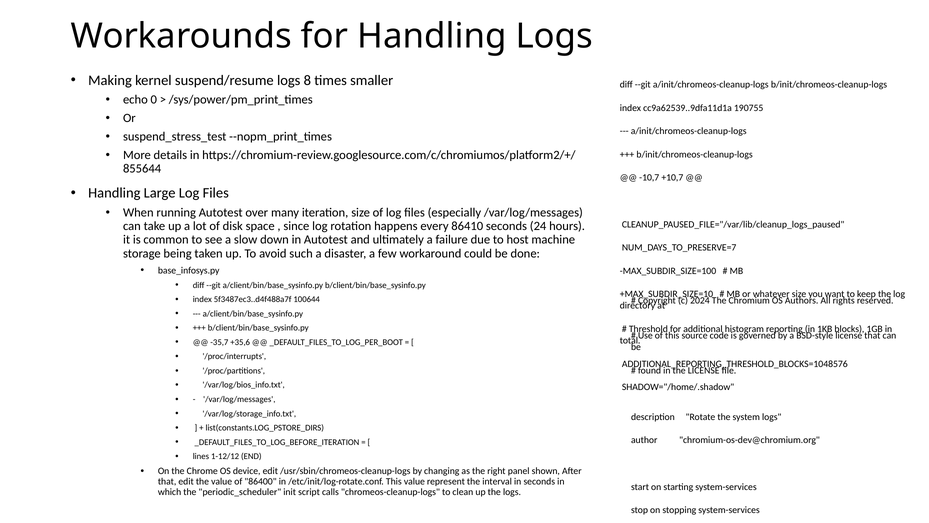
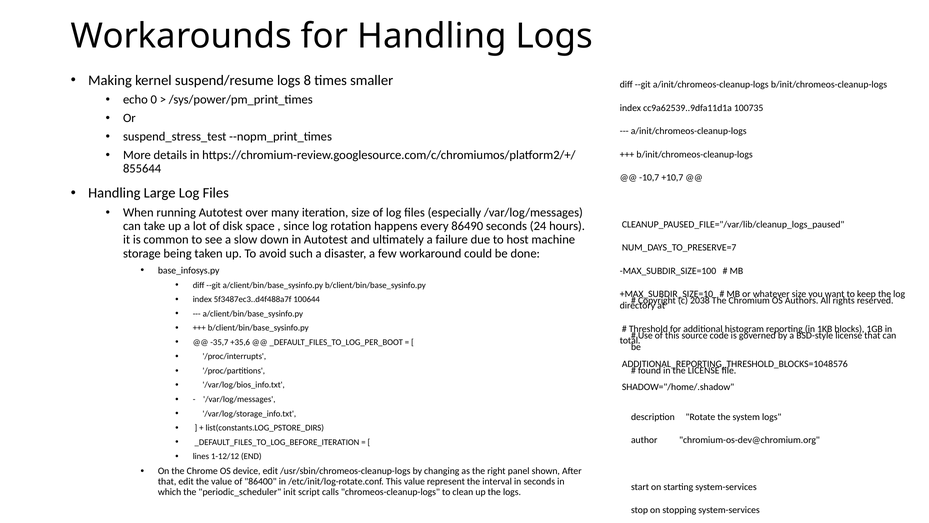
190755: 190755 -> 100735 (749, 108)
86410: 86410 -> 86490 (467, 226)
2024: 2024 -> 2038 (700, 300)
